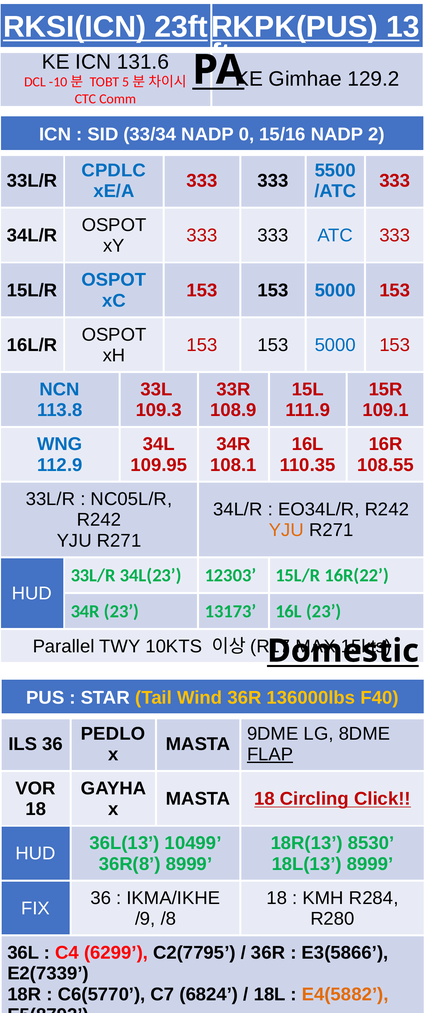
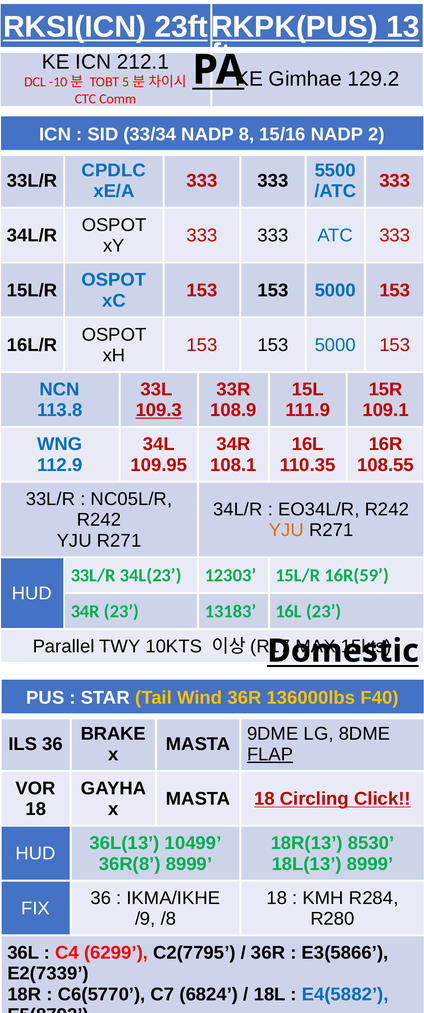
131.6: 131.6 -> 212.1 (143, 62)
0: 0 -> 8 (246, 135)
109.3 underline: none -> present (159, 411)
16R(22: 16R(22 -> 16R(59 (357, 576)
13173: 13173 -> 13183 (230, 612)
PEDLO: PEDLO -> BRAKE (113, 735)
E4(5882 colour: orange -> blue (345, 996)
